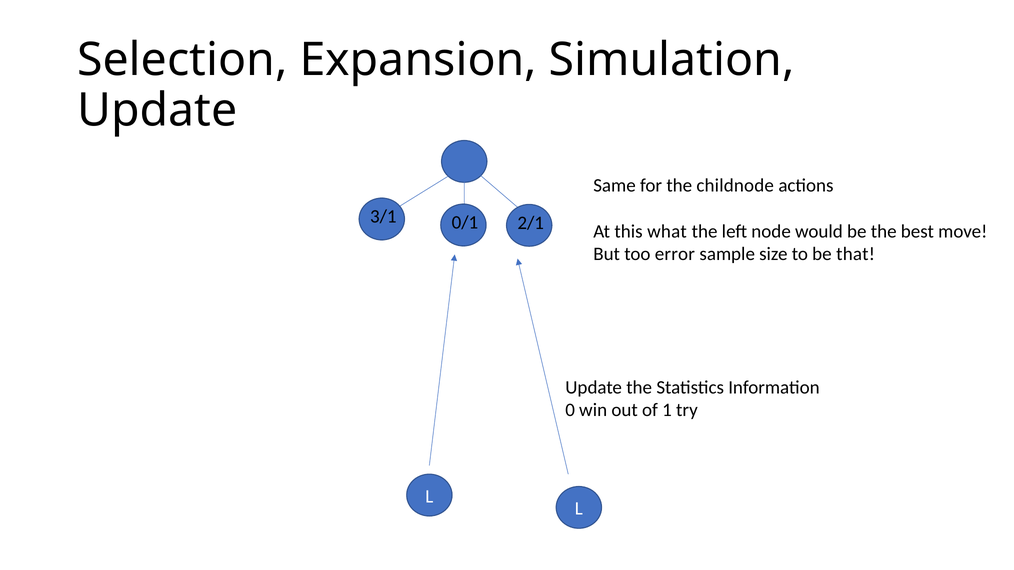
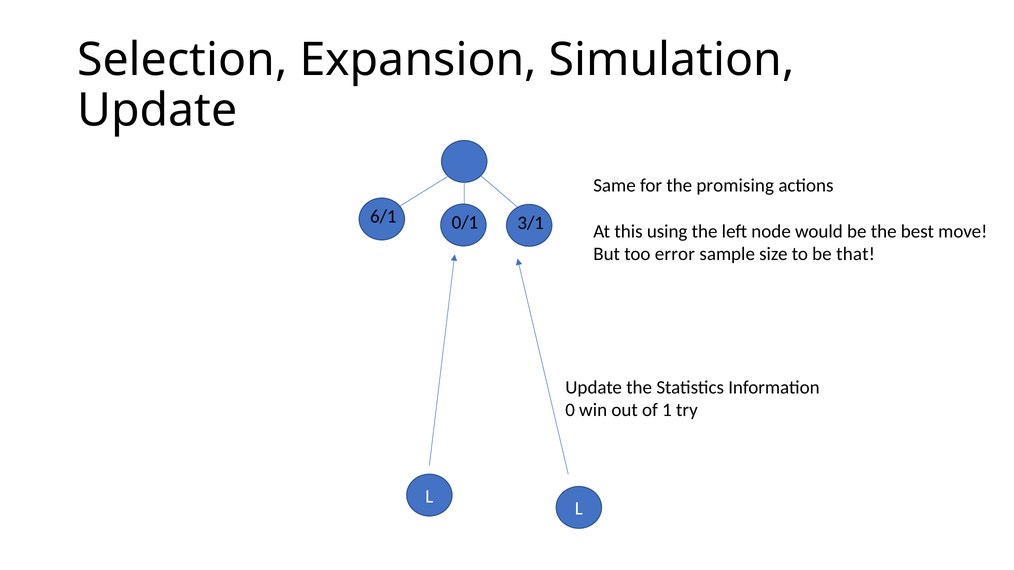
childnode: childnode -> promising (735, 186)
3/1: 3/1 -> 6/1 (383, 217)
2/1: 2/1 -> 3/1 (531, 223)
what: what -> using (667, 231)
